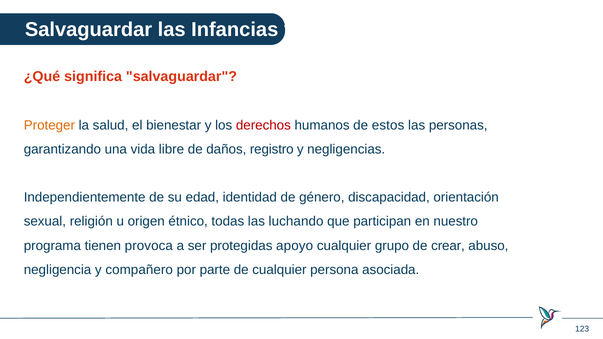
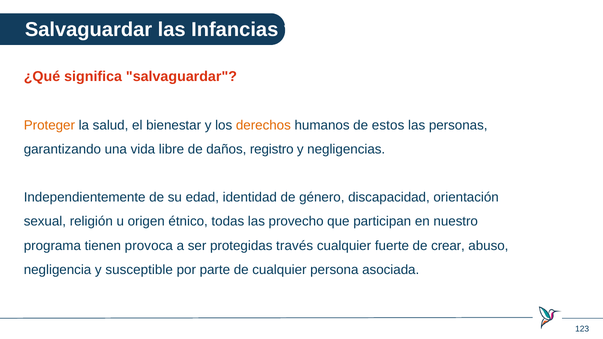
derechos colour: red -> orange (263, 125)
luchando: luchando -> provecho (296, 222)
apoyo: apoyo -> través (295, 246)
grupo: grupo -> fuerte (392, 246)
compañero: compañero -> susceptible (139, 270)
